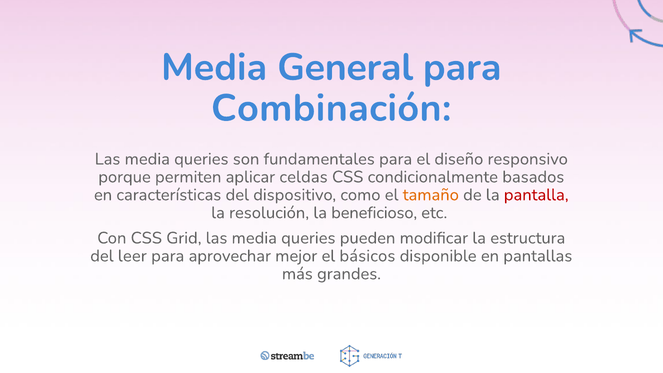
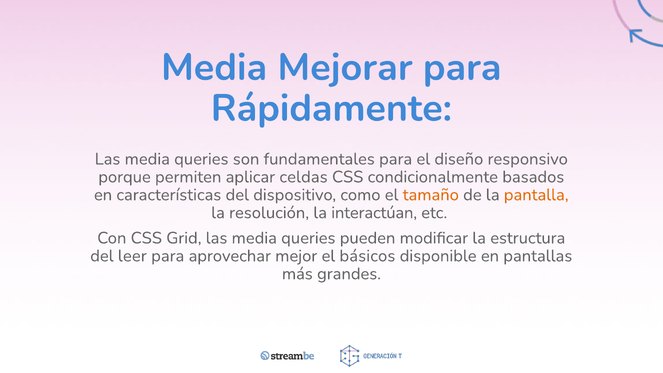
General: General -> Mejorar (345, 67)
Combinación: Combinación -> Rápidamente (331, 108)
pantalla colour: red -> orange (536, 195)
beneficioso: beneficioso -> interactúan (374, 213)
